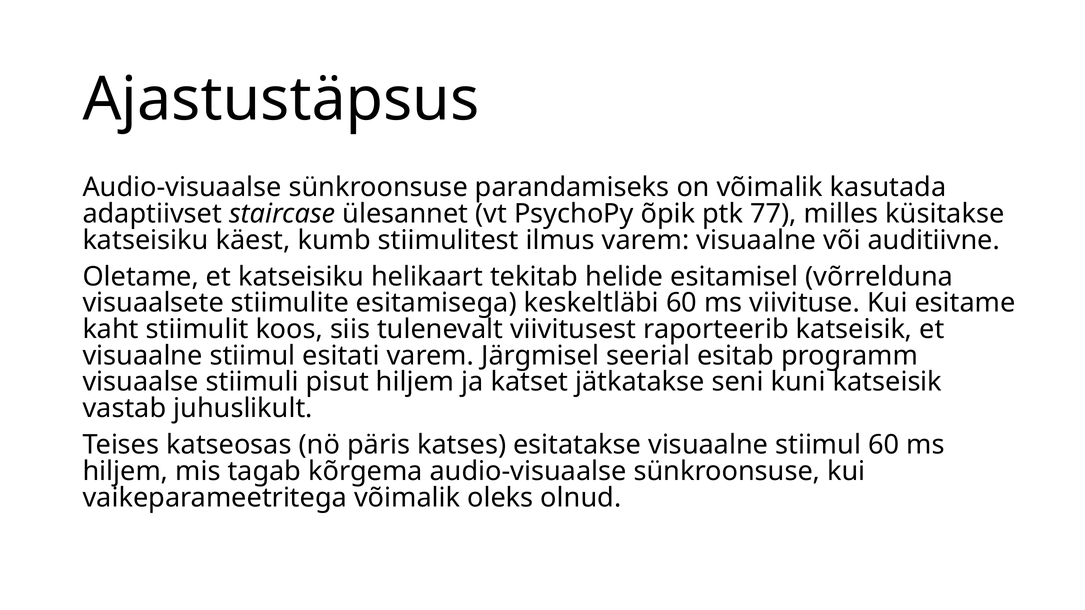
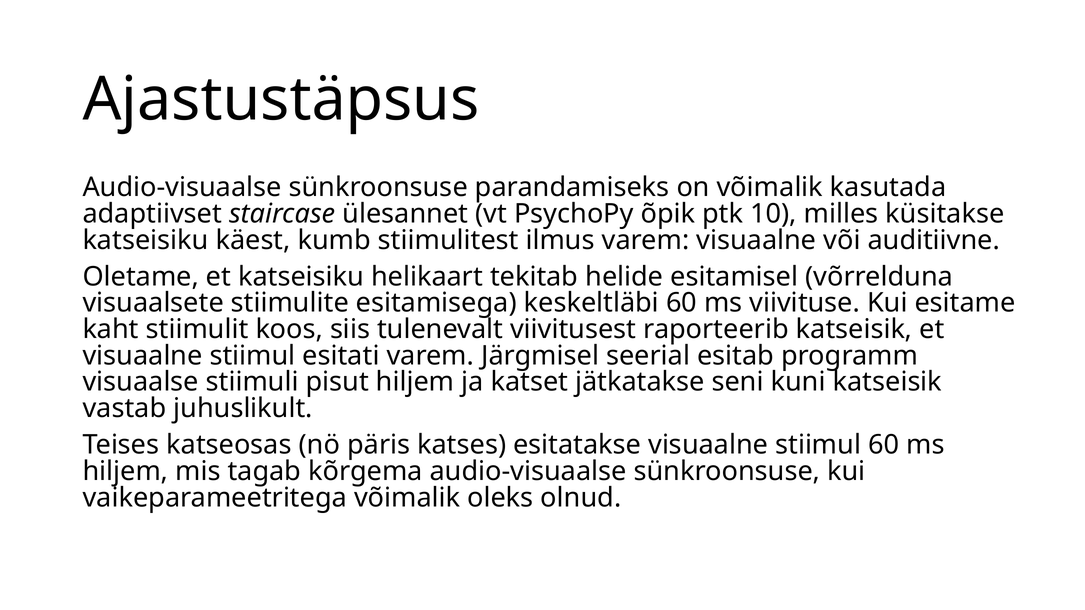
77: 77 -> 10 (773, 214)
